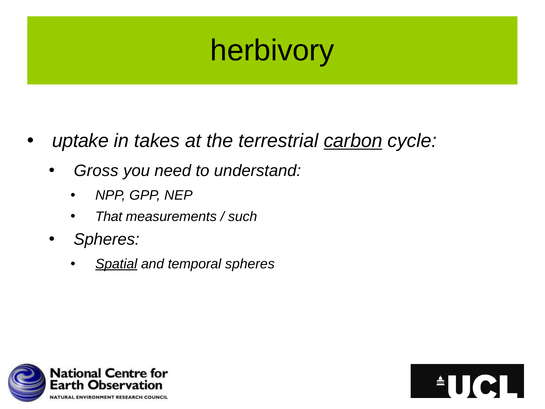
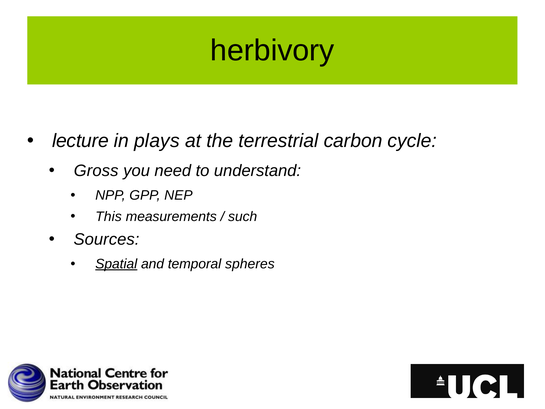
uptake: uptake -> lecture (80, 141)
takes: takes -> plays (157, 141)
carbon underline: present -> none (353, 141)
That: That -> This (109, 216)
Spheres: Spheres -> Sources (106, 239)
